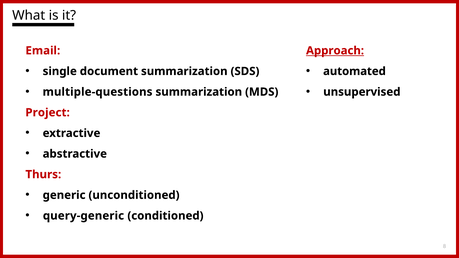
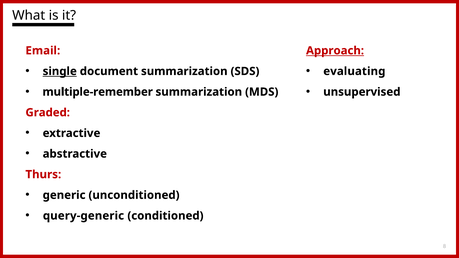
single underline: none -> present (60, 71)
automated: automated -> evaluating (354, 71)
multiple-questions: multiple-questions -> multiple-remember (98, 92)
Project: Project -> Graded (48, 113)
